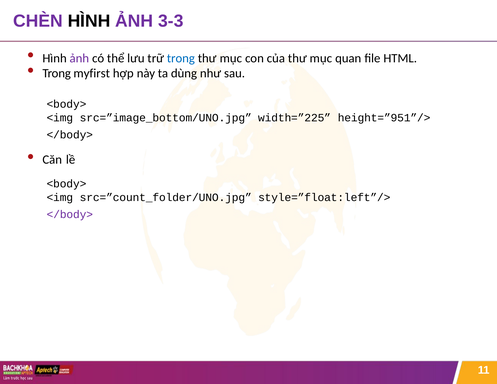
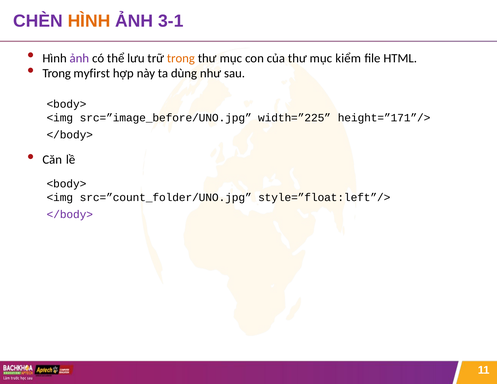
HÌNH colour: black -> orange (89, 21)
3-3: 3-3 -> 3-1 (171, 21)
trong colour: blue -> orange (181, 58)
quan: quan -> kiểm (348, 58)
src=”image_bottom/UNO.jpg: src=”image_bottom/UNO.jpg -> src=”image_before/UNO.jpg (166, 118)
height=”951”/>: height=”951”/> -> height=”171”/> (384, 118)
